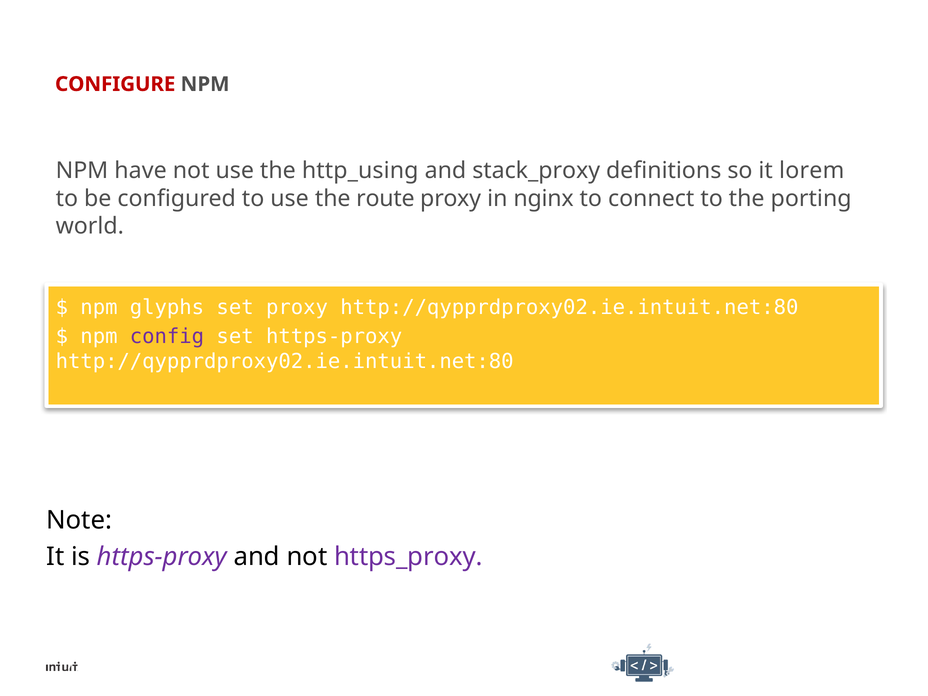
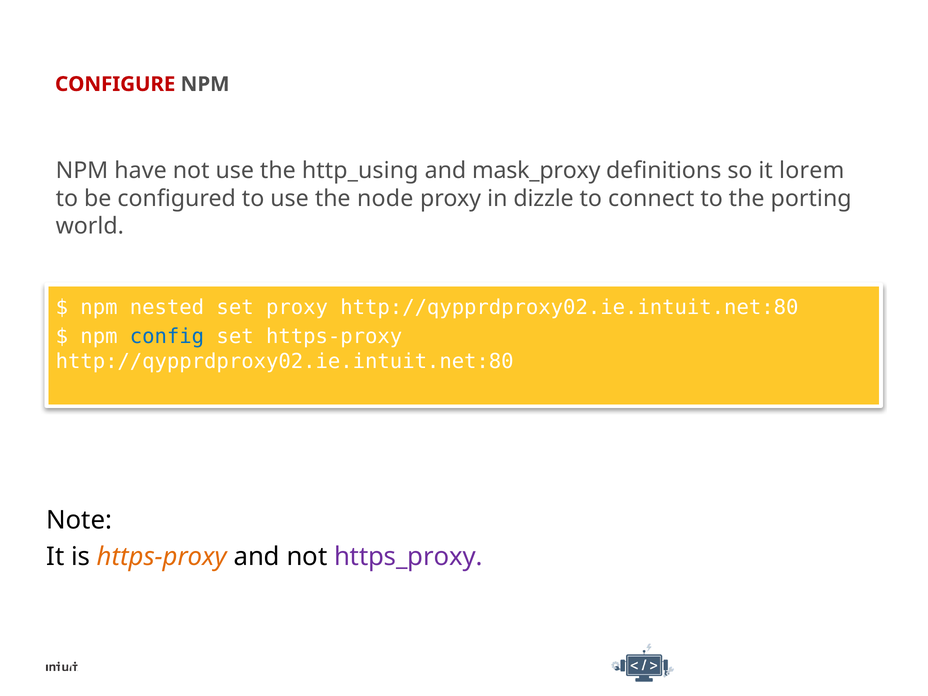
stack_proxy: stack_proxy -> mask_proxy (536, 171)
route: route -> node (385, 198)
nginx: nginx -> dizzle (544, 198)
glyphs: glyphs -> nested (167, 308)
config colour: purple -> blue (167, 337)
https-proxy colour: purple -> orange (162, 557)
